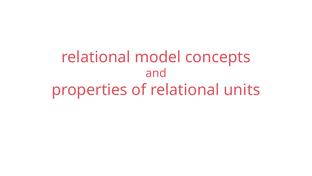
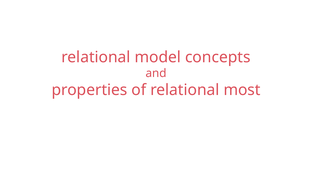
units: units -> most (242, 90)
